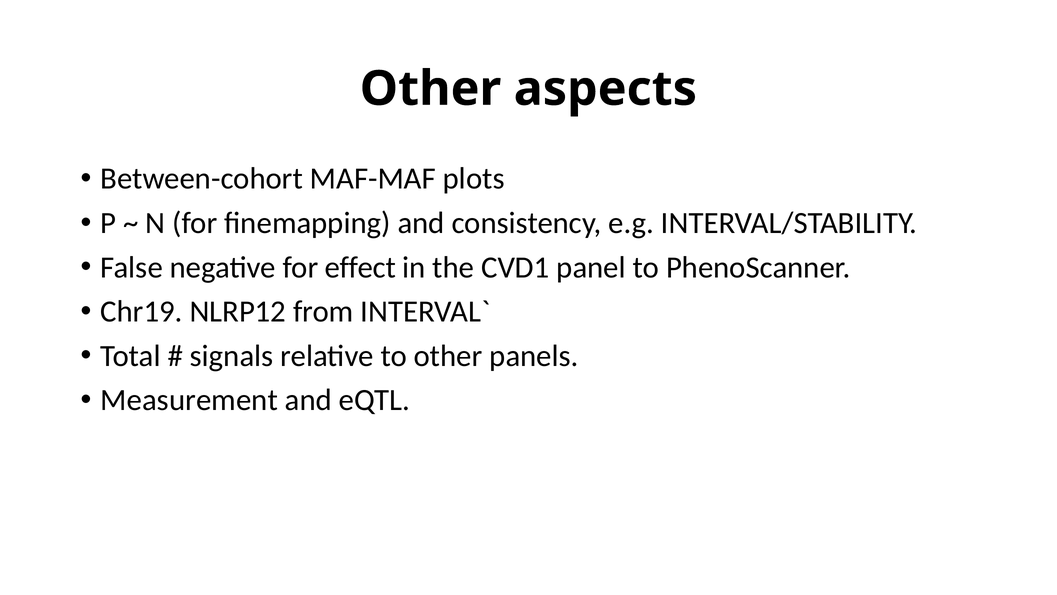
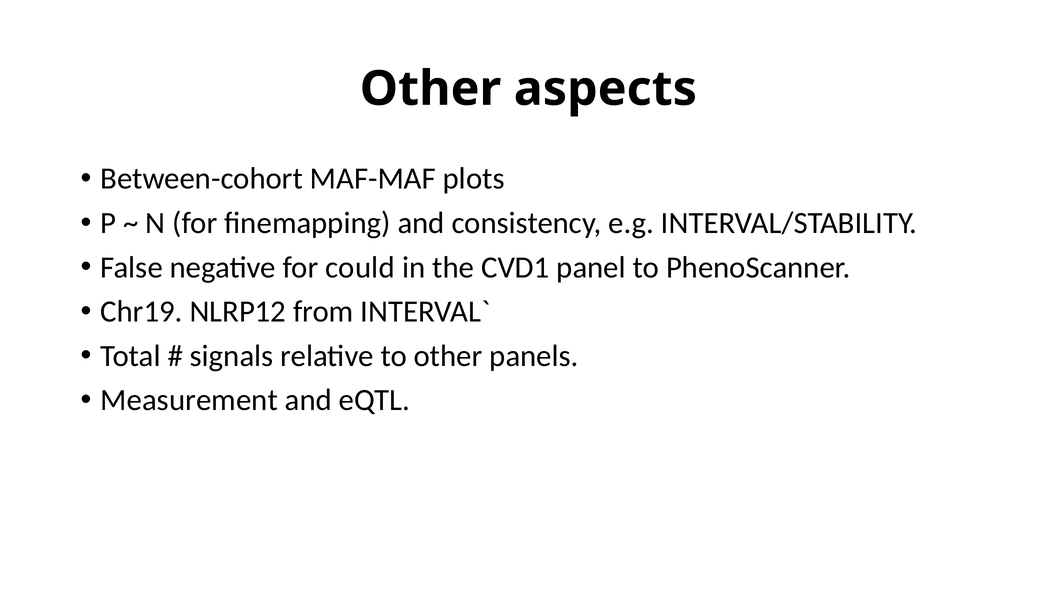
effect: effect -> could (360, 267)
